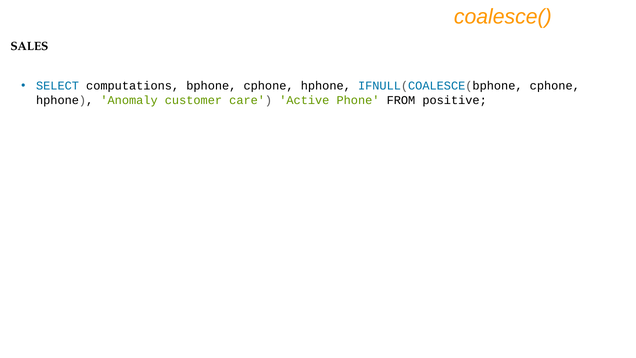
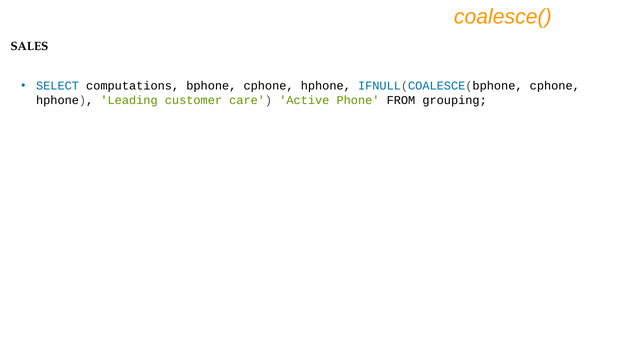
Anomaly: Anomaly -> Leading (129, 100)
positive: positive -> grouping (455, 100)
